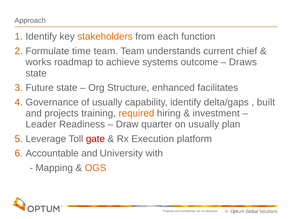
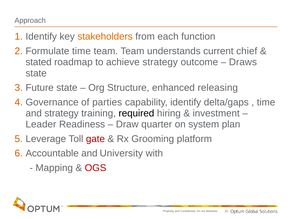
works: works -> stated (39, 62)
achieve systems: systems -> strategy (160, 62)
facilitates: facilitates -> releasing (218, 88)
of usually: usually -> parties (107, 102)
built: built -> time (266, 102)
and projects: projects -> strategy (62, 113)
required colour: orange -> black (136, 113)
on usually: usually -> system (204, 124)
Execution: Execution -> Grooming (153, 139)
OGS colour: orange -> red (96, 168)
